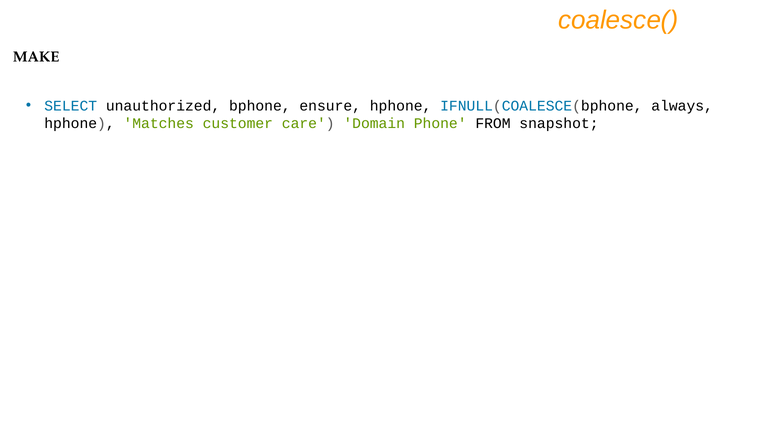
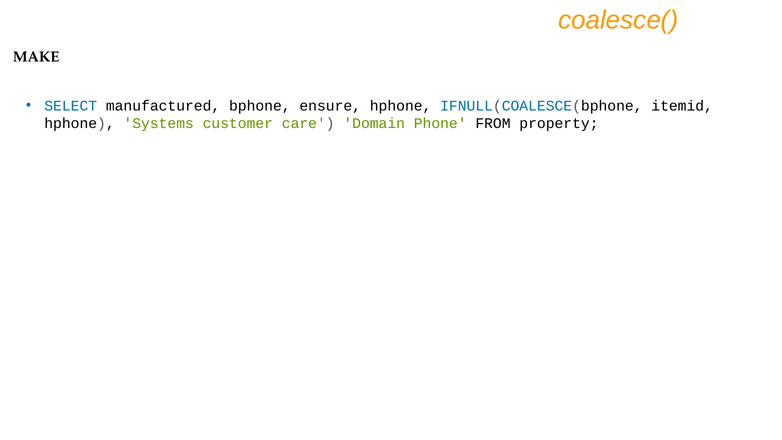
unauthorized: unauthorized -> manufactured (163, 106)
always: always -> itemid (682, 106)
Matches: Matches -> Systems (159, 123)
snapshot: snapshot -> property (559, 123)
